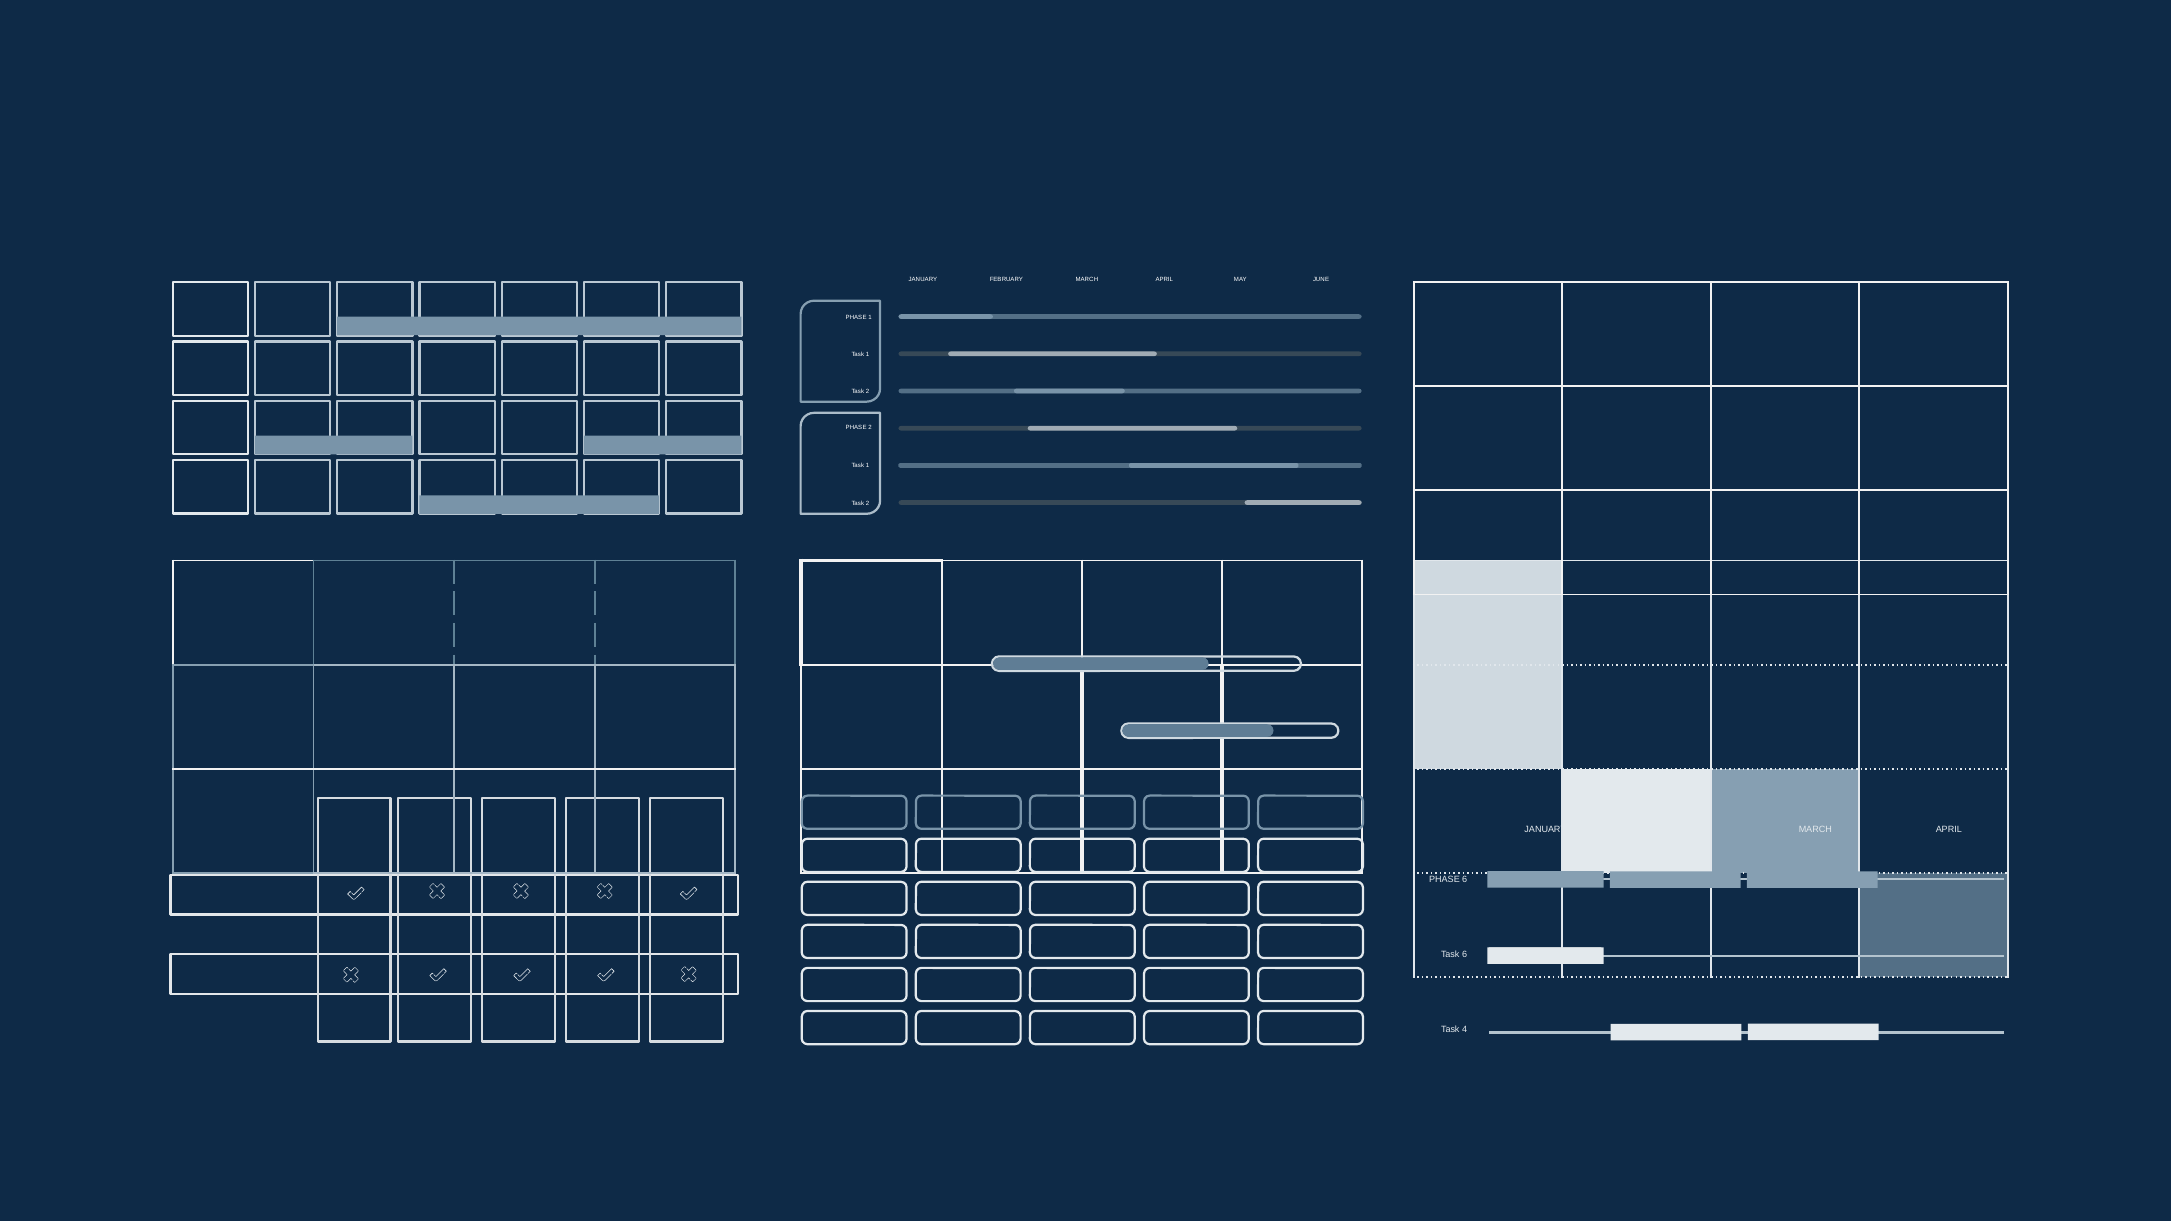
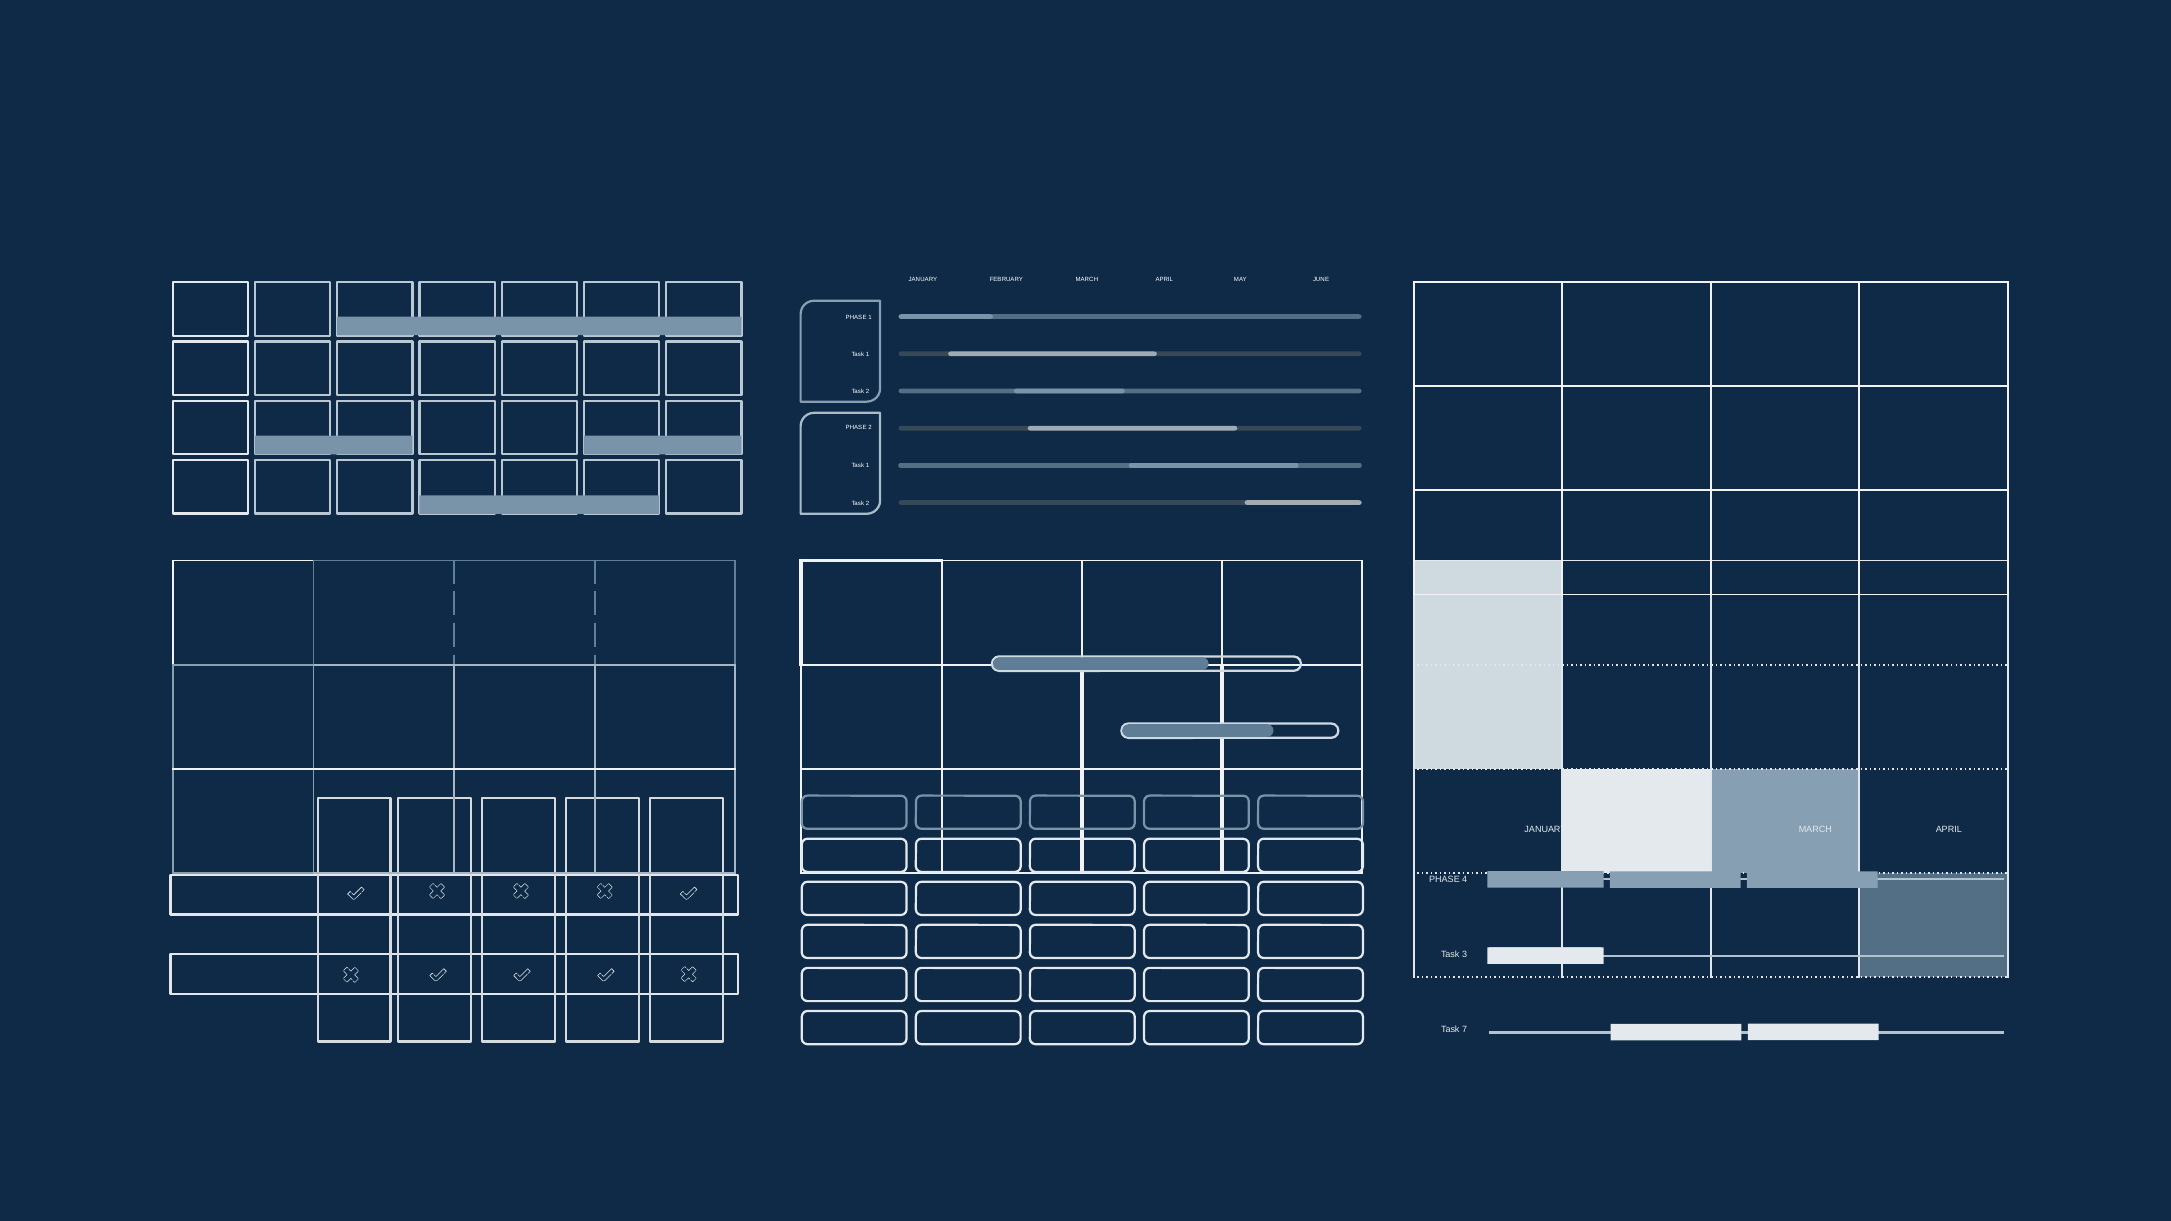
PHASE 6: 6 -> 4 (1465, 880)
Task 6: 6 -> 3 (1465, 955)
4: 4 -> 7 (1465, 1030)
